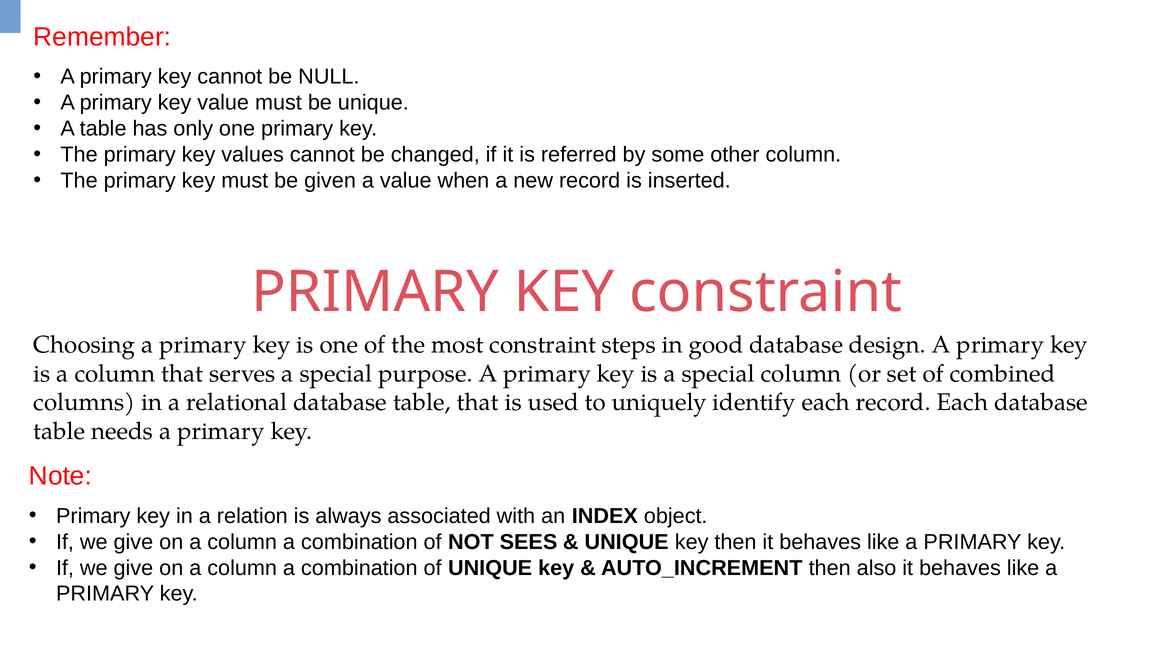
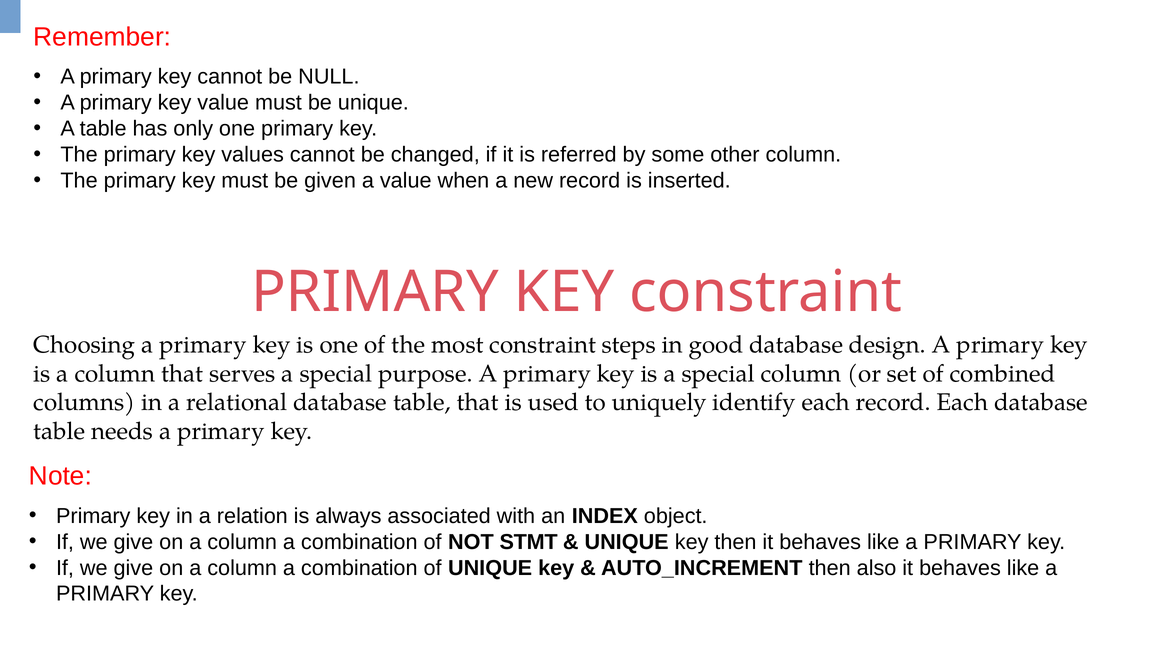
SEES: SEES -> STMT (529, 542)
